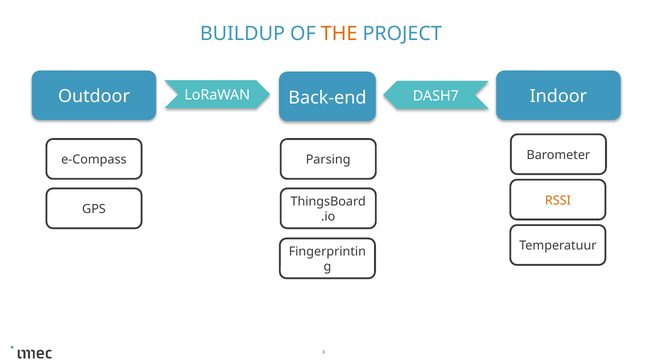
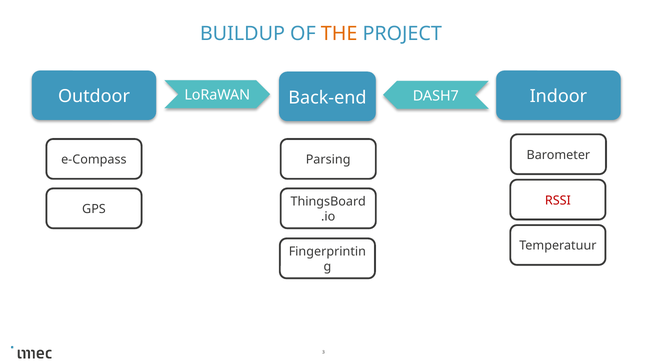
RSSI colour: orange -> red (558, 200)
